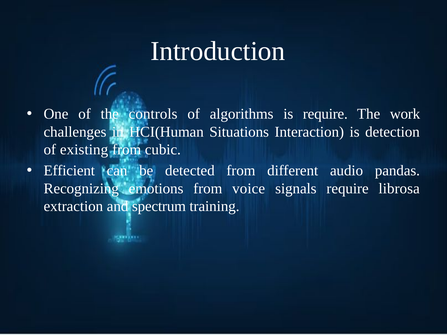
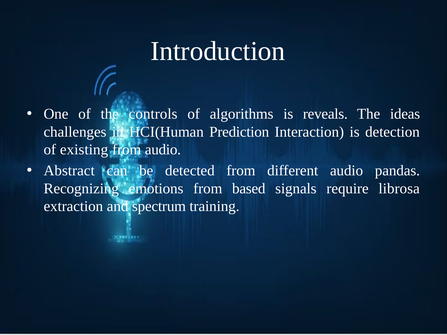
is require: require -> reveals (325, 114)
work: work -> ideas (405, 114)
Situations: Situations -> Prediction (239, 132)
from cubic: cubic -> audio (163, 150)
Efficient: Efficient -> Abstract (69, 171)
voice: voice -> based (249, 189)
